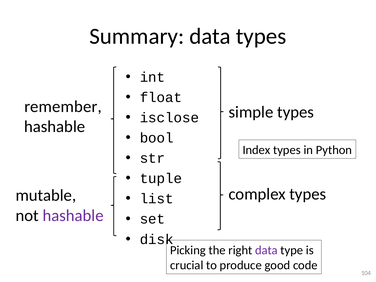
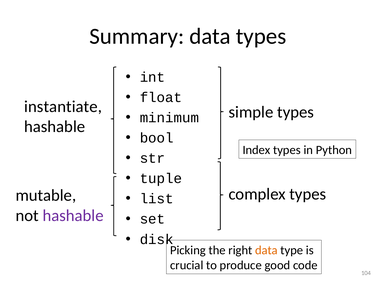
remember: remember -> instantiate (63, 107)
isclose: isclose -> minimum (169, 118)
data colour: purple -> orange (266, 250)
